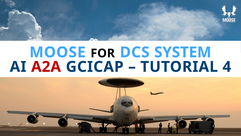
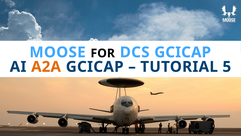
DCS SYSTEM: SYSTEM -> GCICAP (183, 52)
A2A colour: red -> orange (46, 67)
4: 4 -> 5 (227, 67)
